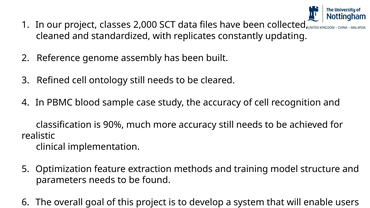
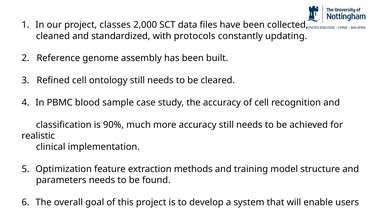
replicates: replicates -> protocols (195, 36)
